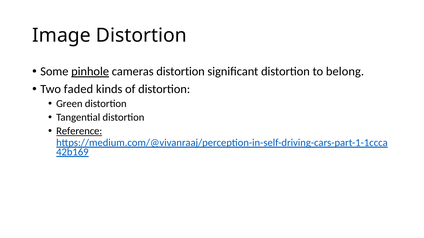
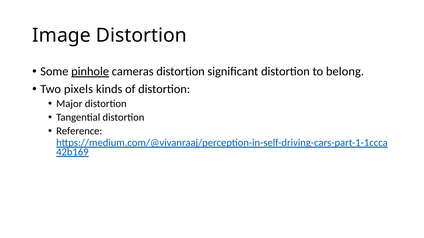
faded: faded -> pixels (78, 89)
Green: Green -> Major (69, 104)
Reference underline: present -> none (79, 131)
